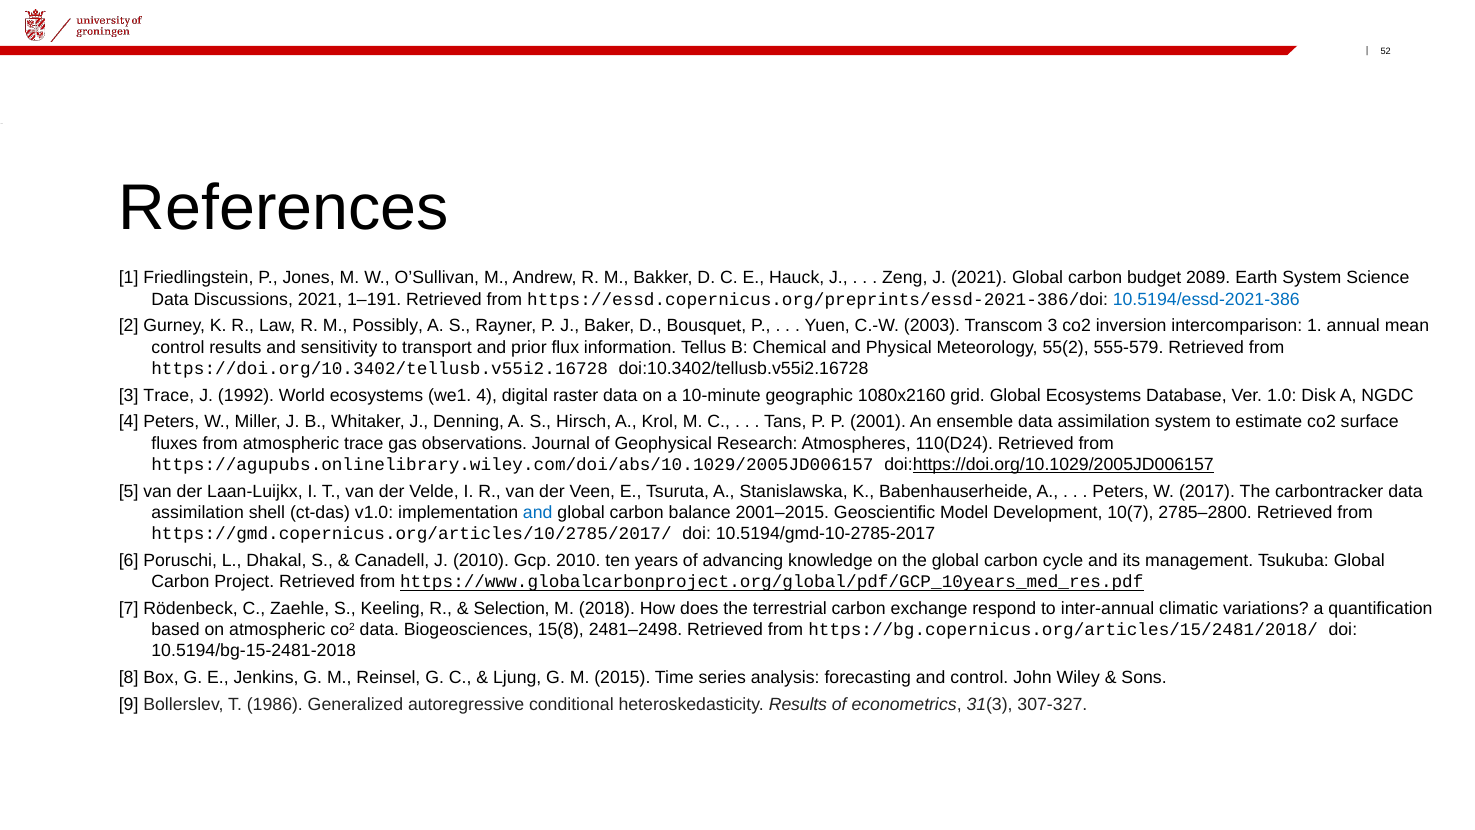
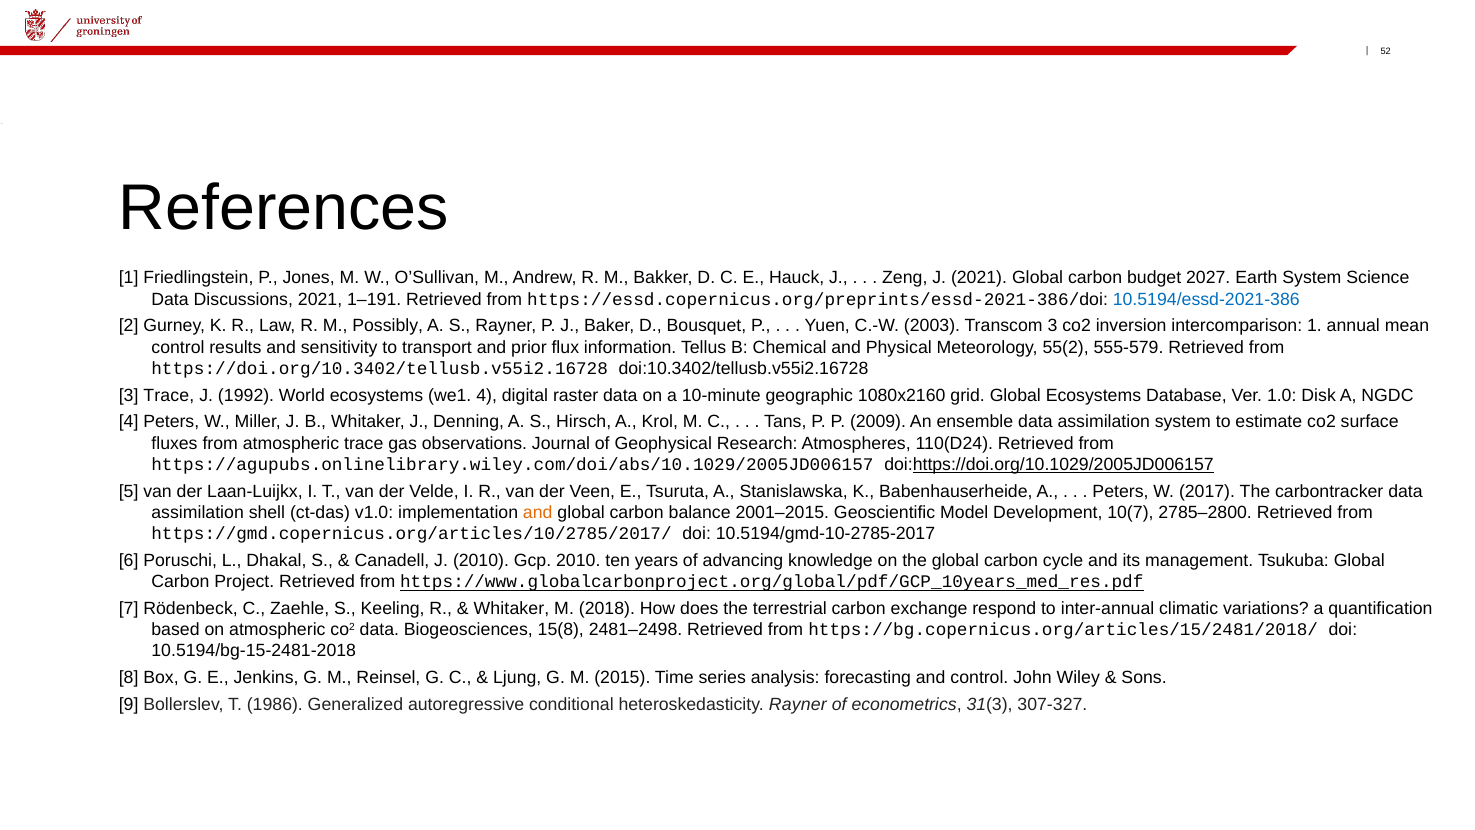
2089: 2089 -> 2027 (1208, 278)
2001: 2001 -> 2009 (878, 422)
and colour: blue -> orange (538, 512)
Selection: Selection -> Whitaker (511, 608)
heteroskedasticity Results: Results -> Rayner (798, 704)
